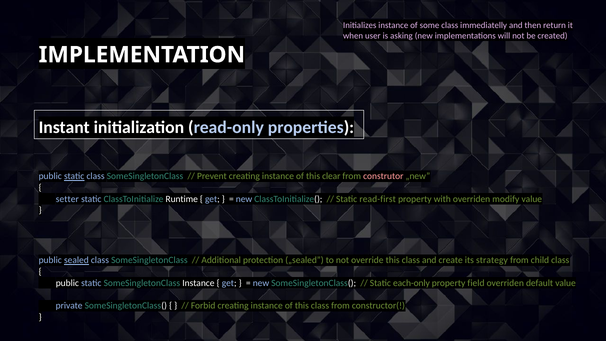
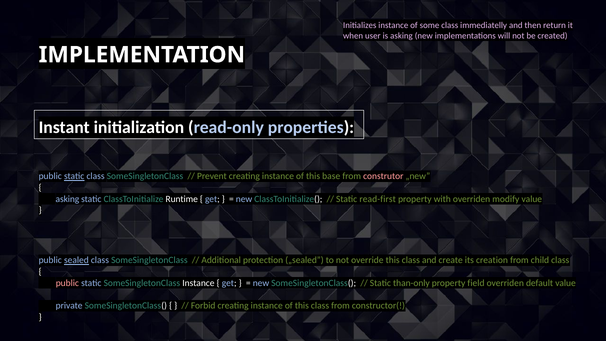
clear: clear -> base (331, 176)
setter: setter -> asking (67, 199)
strategy: strategy -> creation (492, 260)
public colour: white -> pink (67, 283)
each-only: each-only -> than-only (411, 283)
